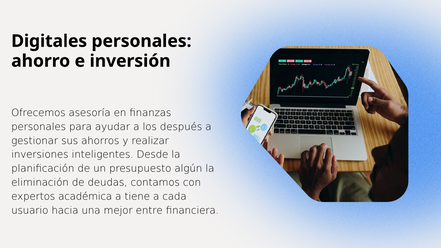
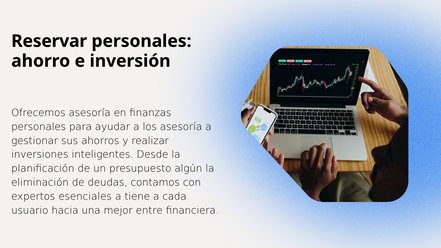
Digitales: Digitales -> Reservar (49, 41)
los después: después -> asesoría (181, 127)
académica: académica -> esenciales (85, 197)
